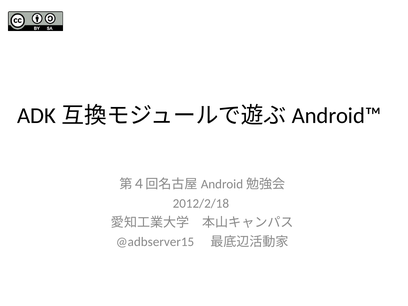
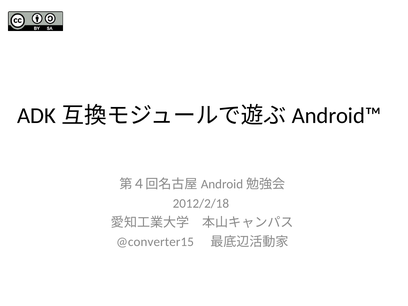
@adbserver15: @adbserver15 -> @converter15 (155, 242)
